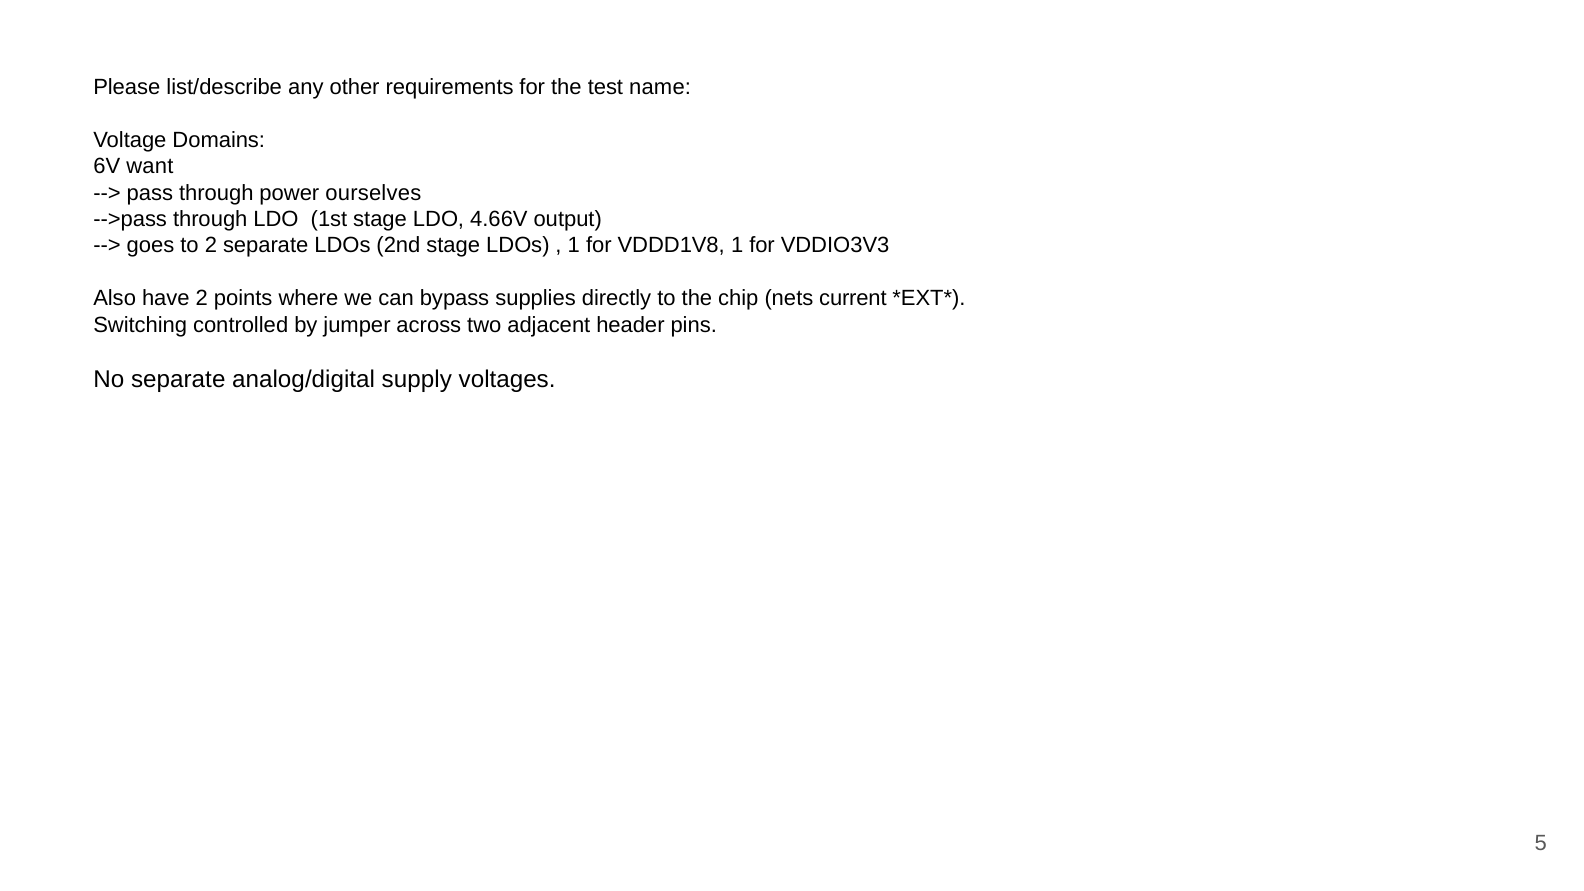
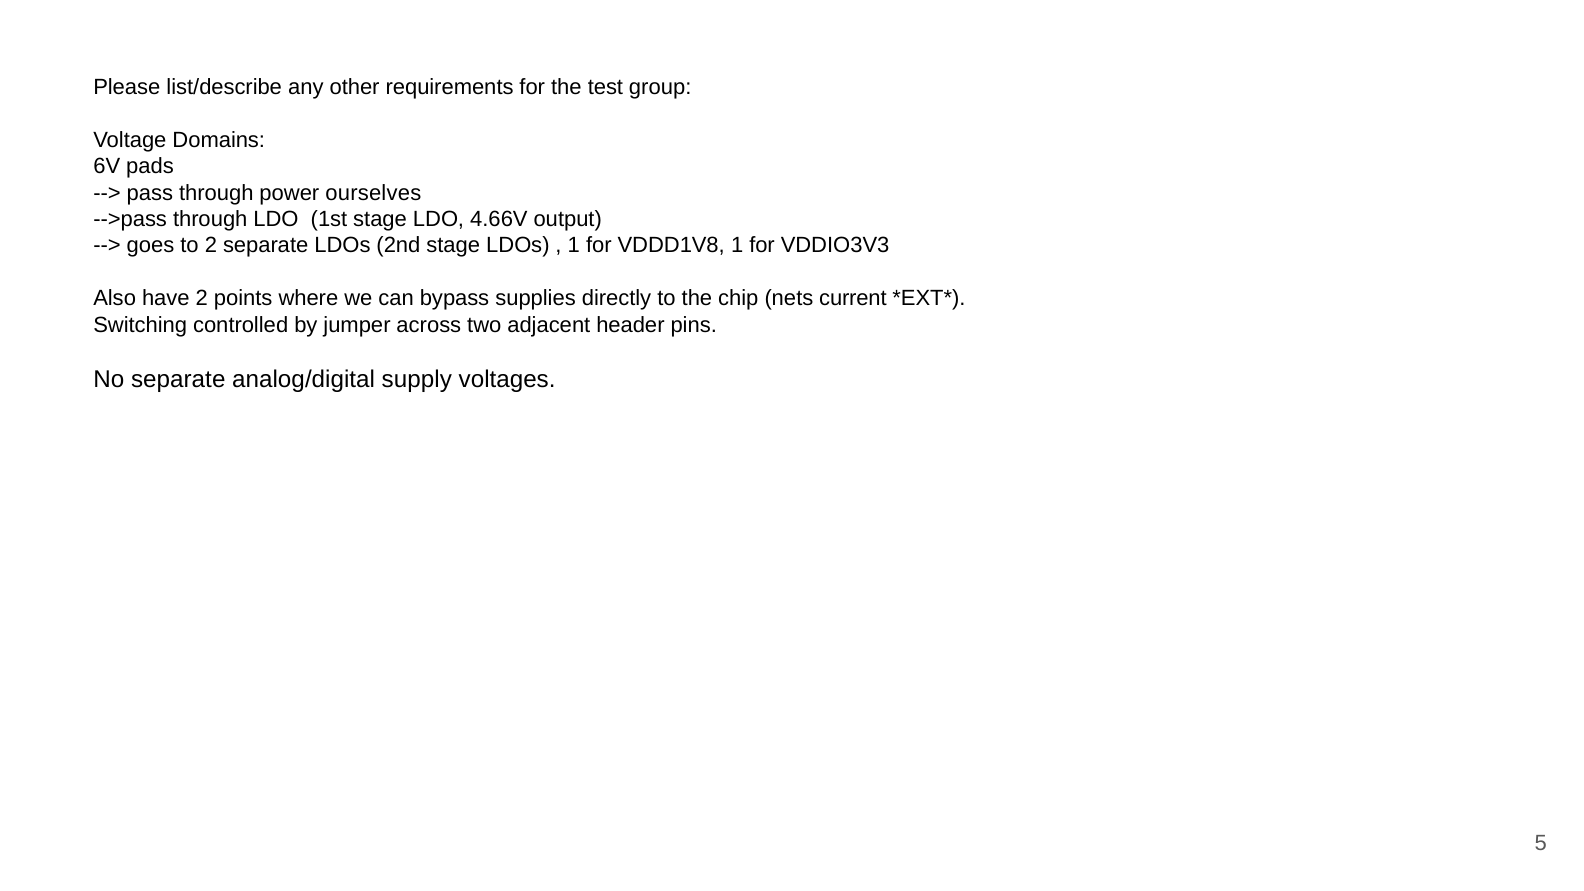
name: name -> group (660, 87)
want: want -> pads (150, 166)
